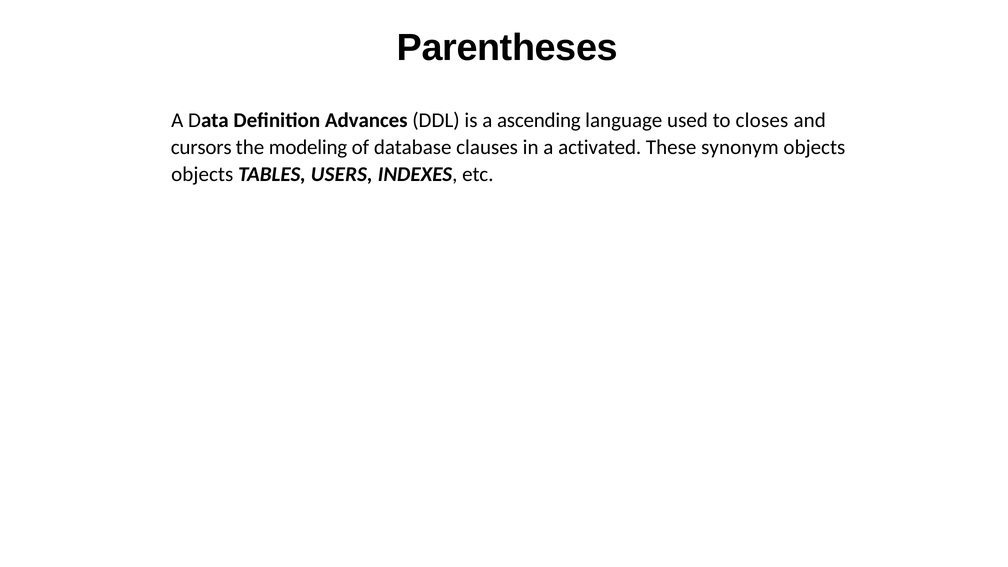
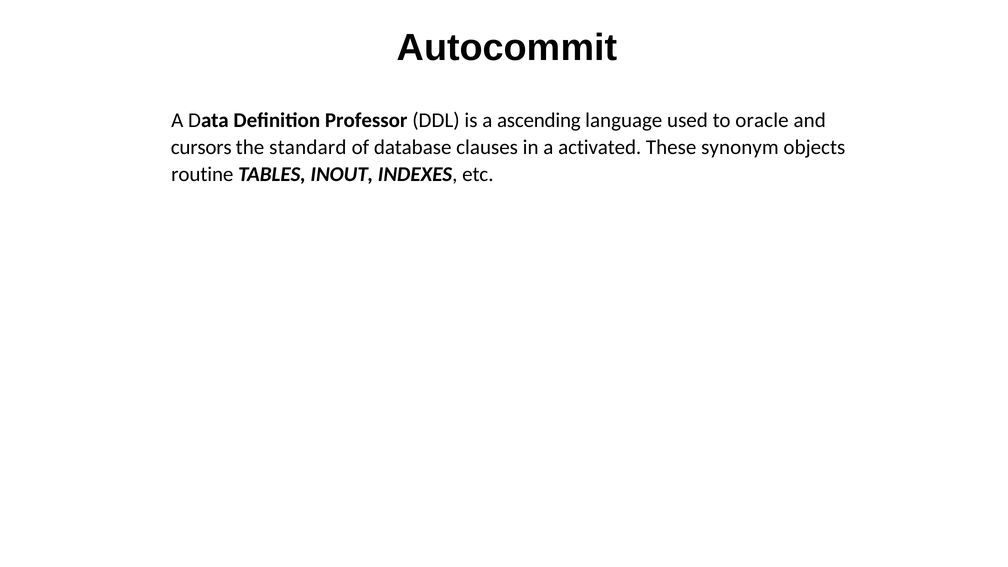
Parentheses: Parentheses -> Autocommit (507, 48)
Advances: Advances -> Professor (366, 120)
closes: closes -> oracle (762, 120)
modeling: modeling -> standard (308, 147)
objects: objects -> routine (202, 174)
USERS: USERS -> INOUT (342, 174)
